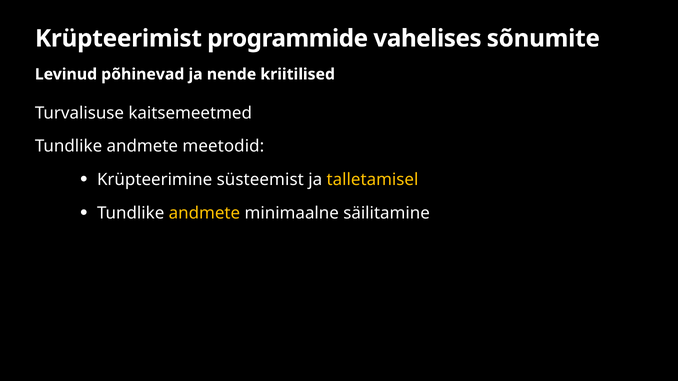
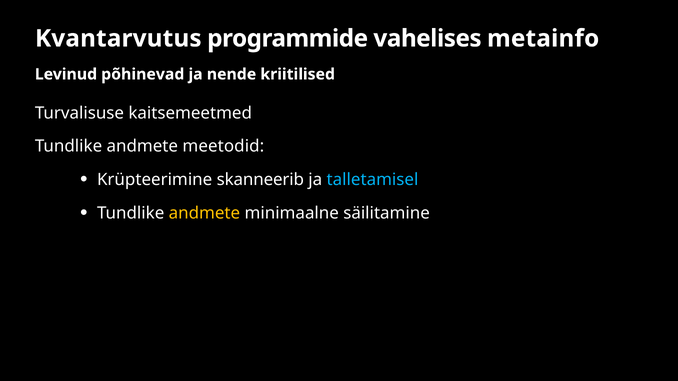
Krüpteerimist: Krüpteerimist -> Kvantarvutus (118, 39)
sõnumite: sõnumite -> metainfo (543, 39)
süsteemist: süsteemist -> skanneerib (260, 180)
talletamisel colour: yellow -> light blue (373, 180)
